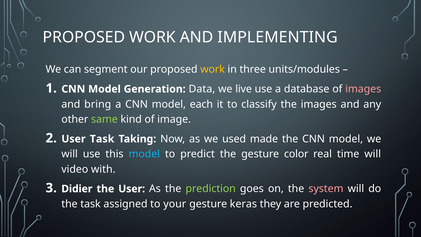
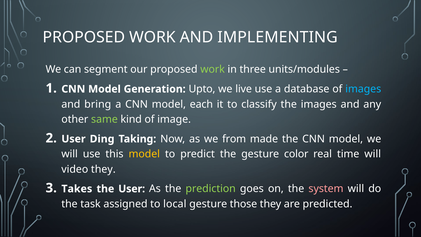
work colour: yellow -> light green (213, 69)
Data: Data -> Upto (202, 89)
images colour: pink -> light blue (363, 89)
User Task: Task -> Ding (102, 139)
used: used -> from (234, 139)
model colour: light blue -> yellow (144, 154)
video with: with -> they (103, 169)
Didier: Didier -> Takes (77, 189)
your: your -> local (175, 204)
keras: keras -> those (243, 204)
